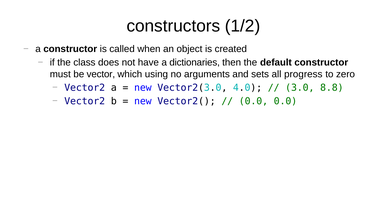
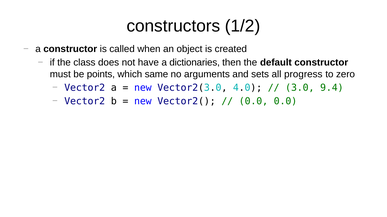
vector: vector -> points (101, 74)
using: using -> same (156, 74)
8.8: 8.8 -> 9.4 (332, 88)
